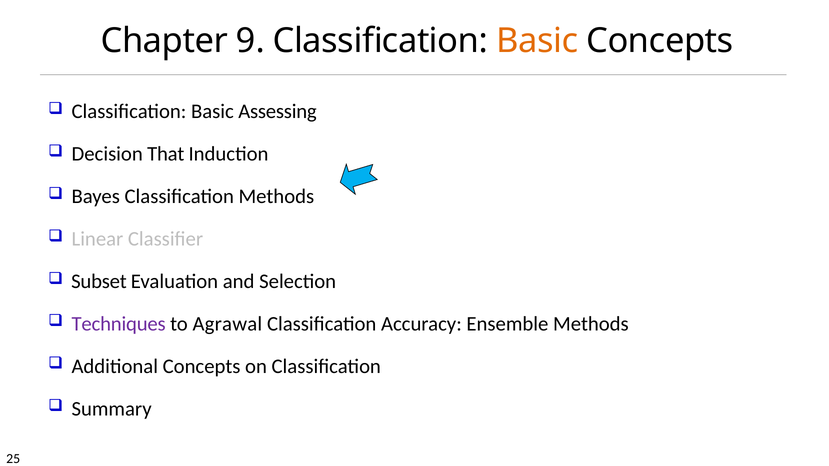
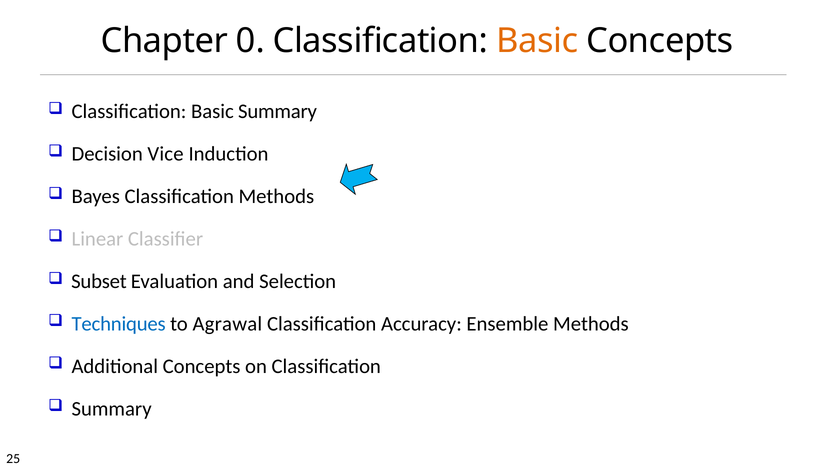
9: 9 -> 0 (250, 41)
Basic Assessing: Assessing -> Summary (278, 112)
That: That -> Vice (166, 154)
Techniques colour: purple -> blue (119, 324)
